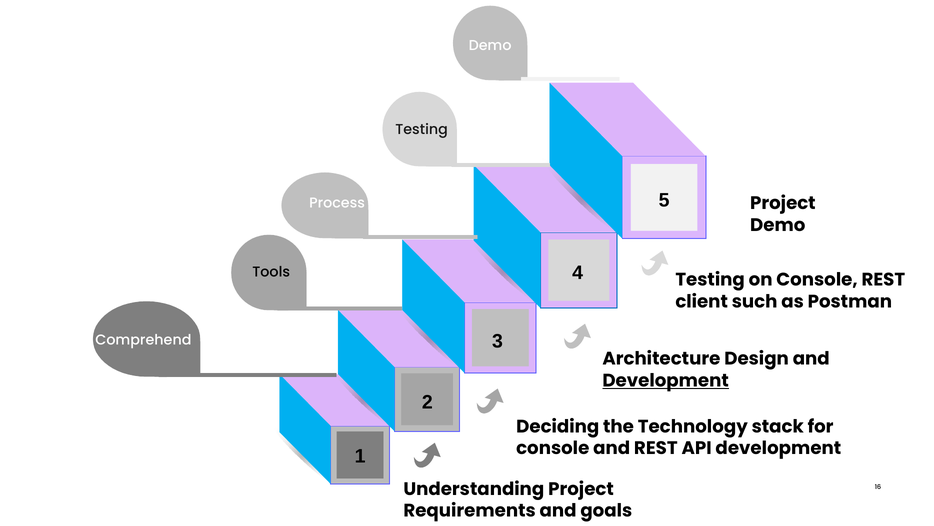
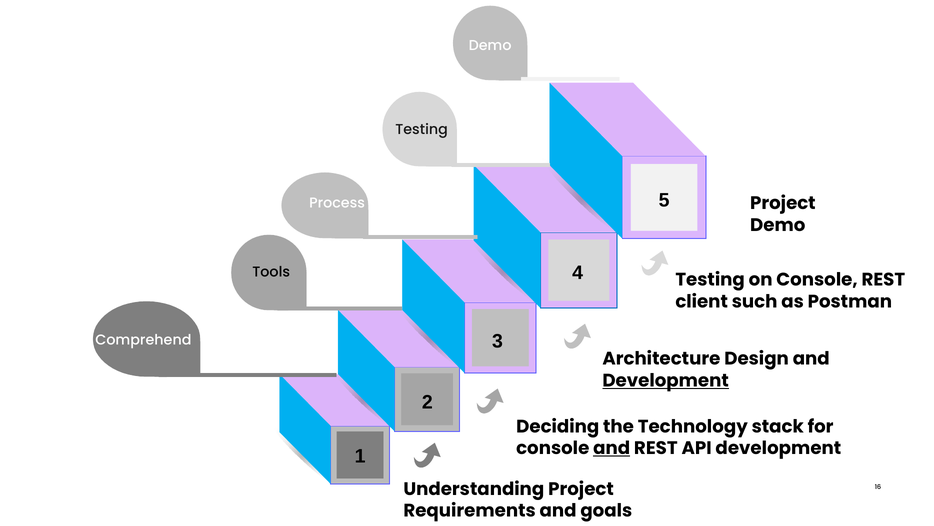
and underline: none -> present (612, 448)
